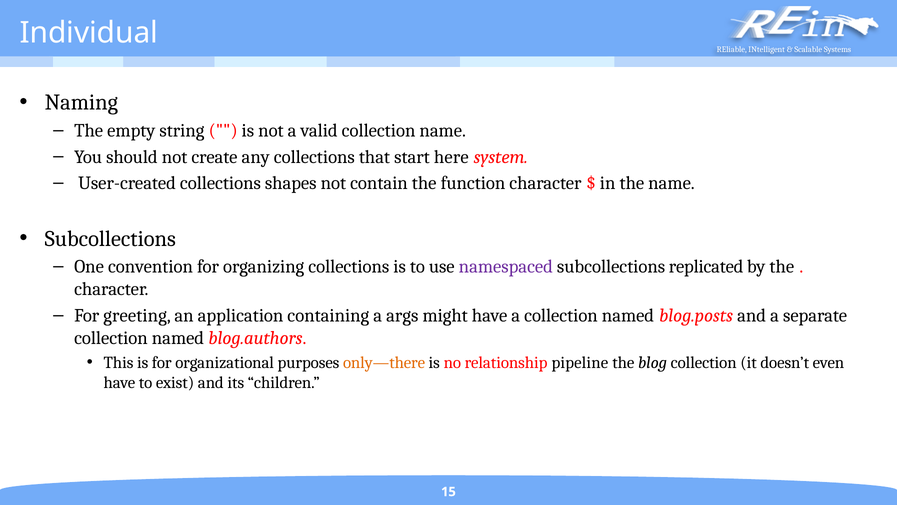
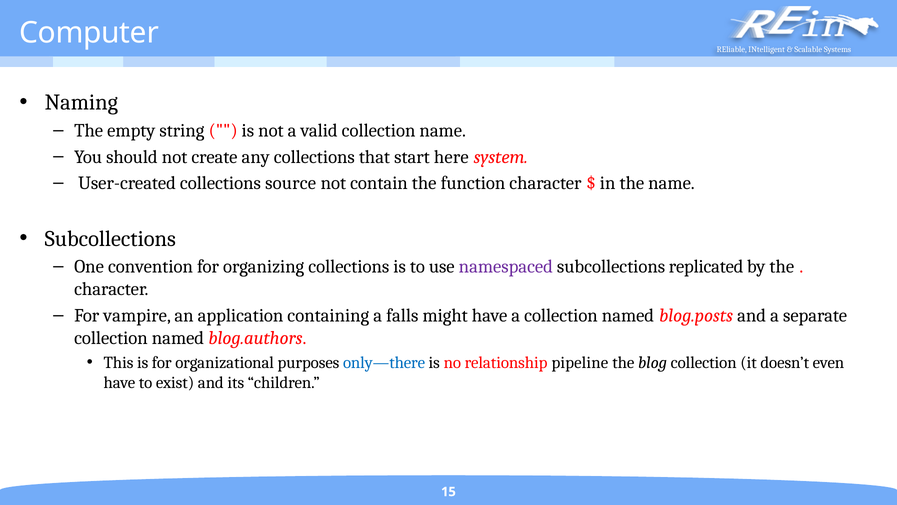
Individual: Individual -> Computer (89, 33)
shapes: shapes -> source (291, 183)
greeting: greeting -> vampire (137, 315)
args: args -> falls (402, 315)
only—there colour: orange -> blue (384, 362)
